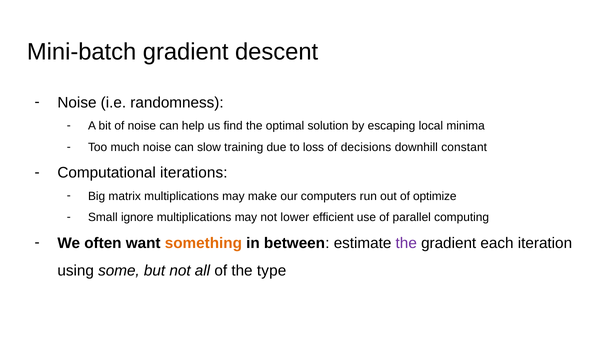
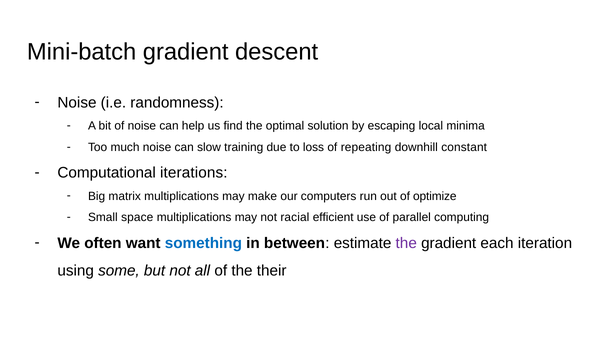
decisions: decisions -> repeating (366, 147)
ignore: ignore -> space (137, 217)
lower: lower -> racial (295, 217)
something colour: orange -> blue (203, 243)
type: type -> their (272, 271)
